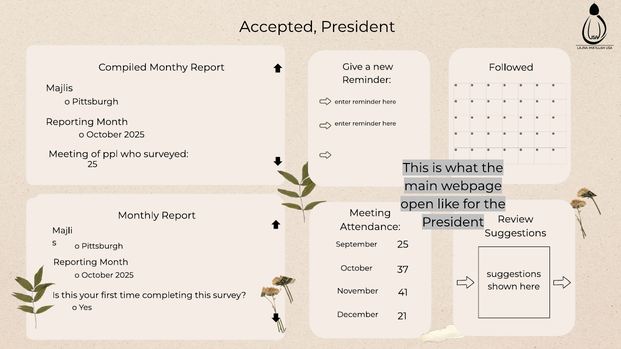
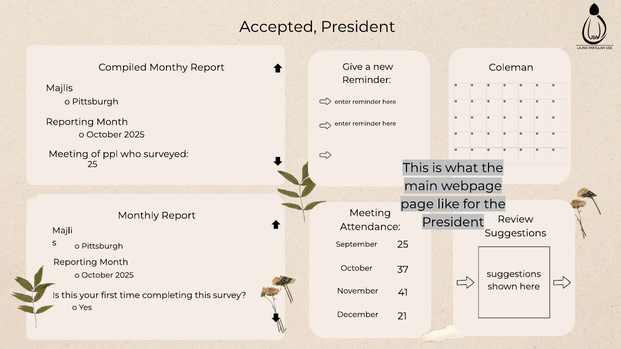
Followed: Followed -> Coleman (511, 67)
open: open -> page (417, 204)
